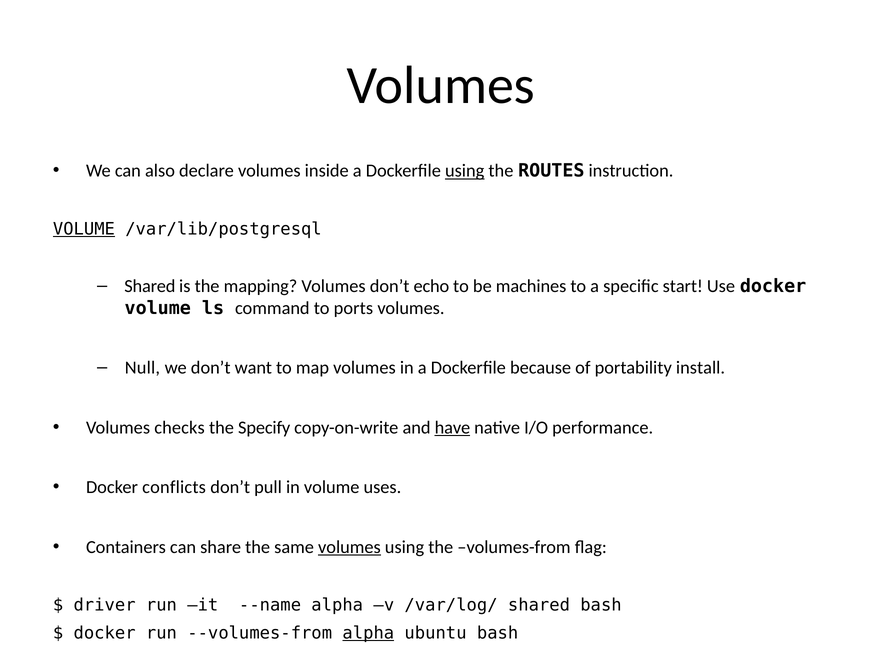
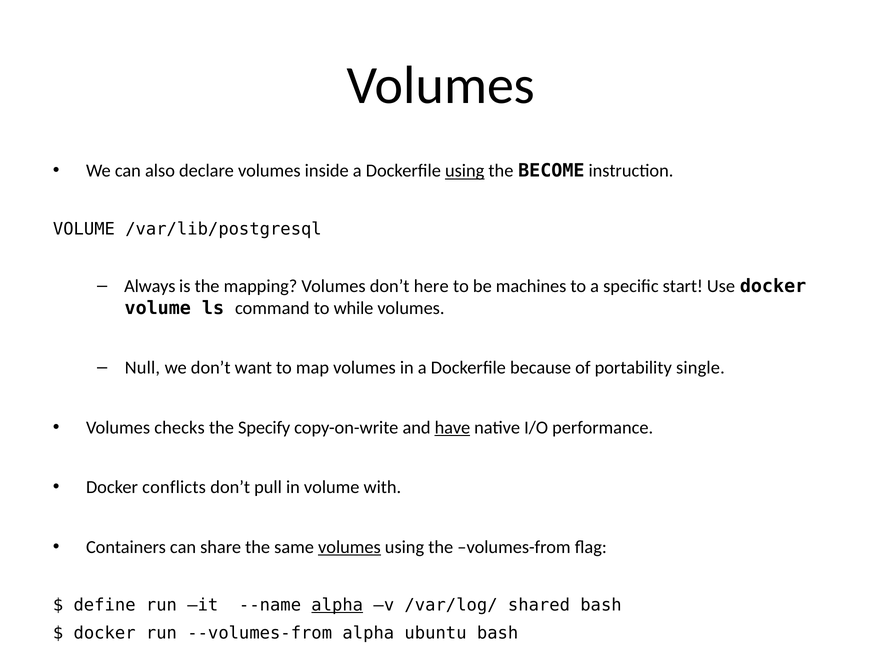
ROUTES: ROUTES -> BECOME (551, 171)
VOLUME underline: present -> none (84, 229)
Shared: Shared -> Always (150, 286)
echo: echo -> here (431, 286)
ports: ports -> while (353, 308)
install: install -> single (700, 368)
uses: uses -> with (382, 488)
driver: driver -> define (105, 606)
alpha underline: none -> present (337, 606)
alpha underline: present -> none (368, 633)
